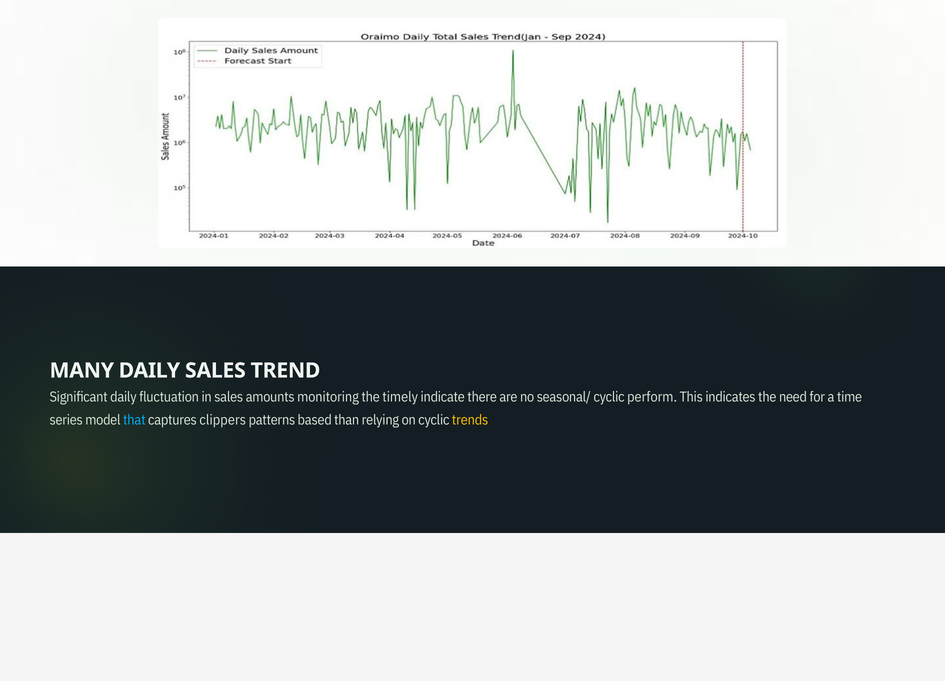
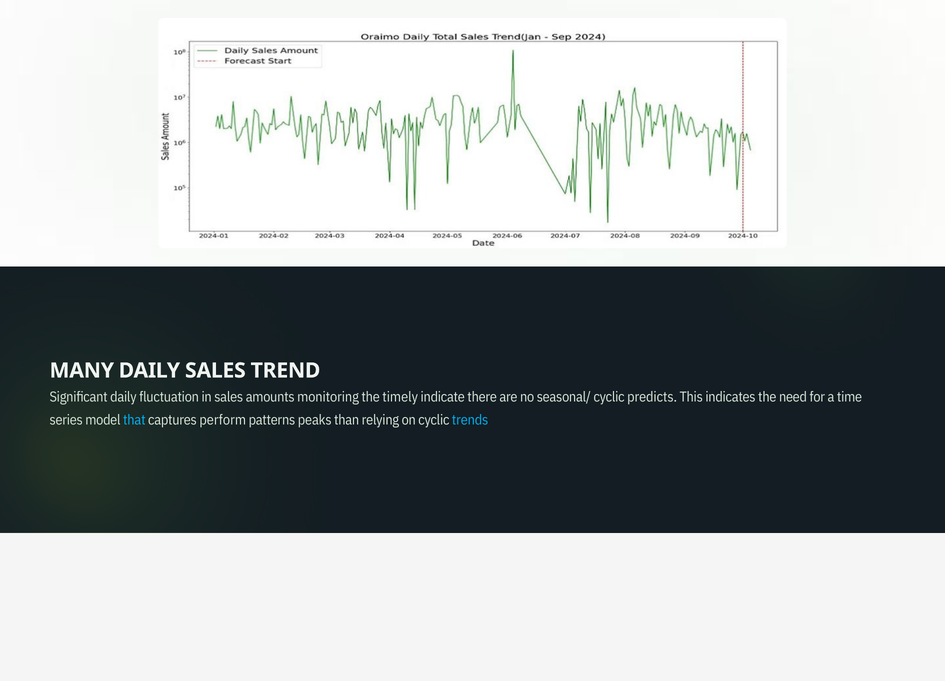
perform: perform -> predicts (652, 397)
clippers: clippers -> perform (223, 420)
based: based -> peaks (315, 420)
trends colour: yellow -> light blue (470, 420)
